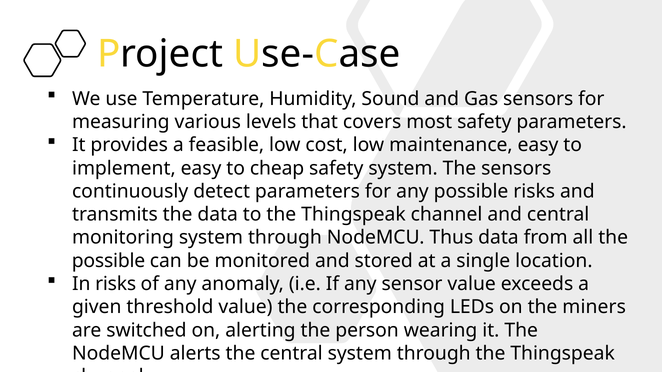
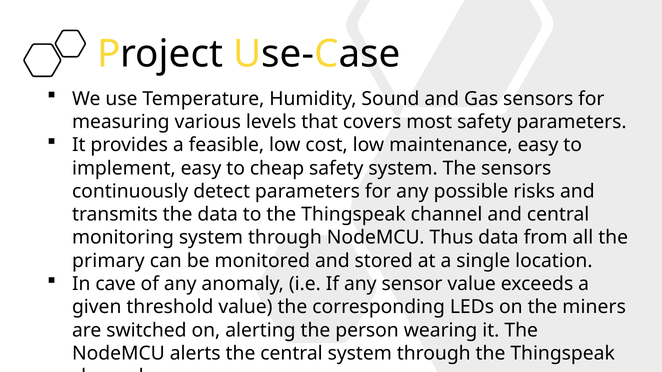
possible: possible -> primary (108, 261)
In risks: risks -> cave (116, 284)
